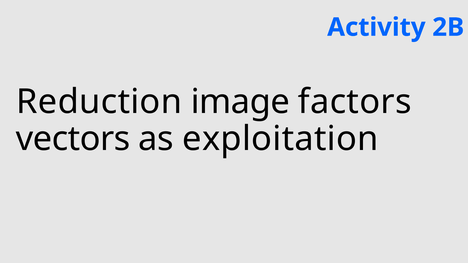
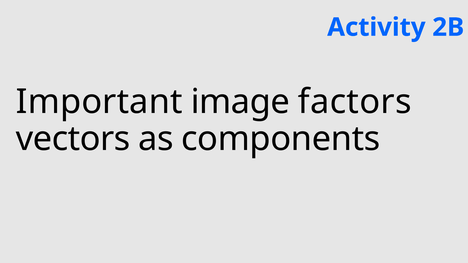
Reduction: Reduction -> Important (99, 102)
exploitation: exploitation -> components (281, 139)
